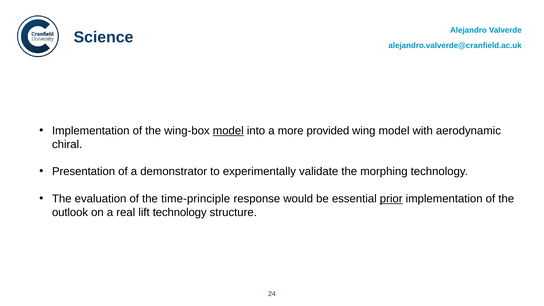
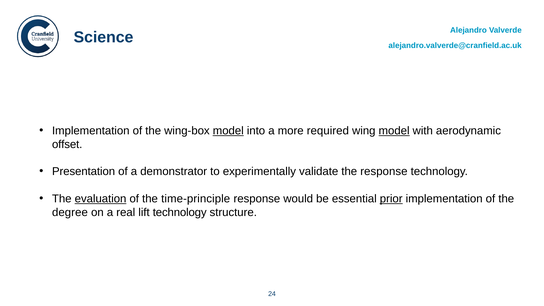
provided: provided -> required (328, 131)
model underline: none -> present (394, 131)
chiral: chiral -> offset (67, 144)
the morphing: morphing -> response (384, 171)
evaluation underline: none -> present (101, 199)
outlook: outlook -> degree (70, 212)
